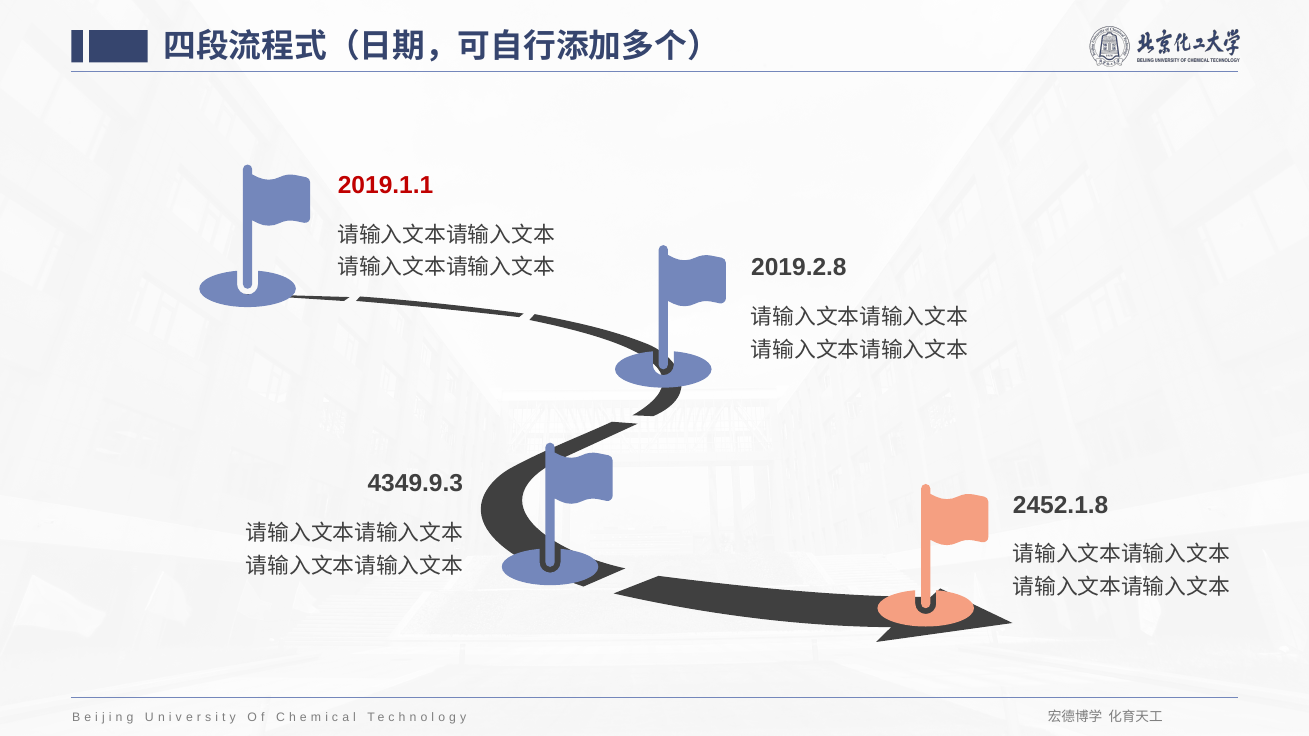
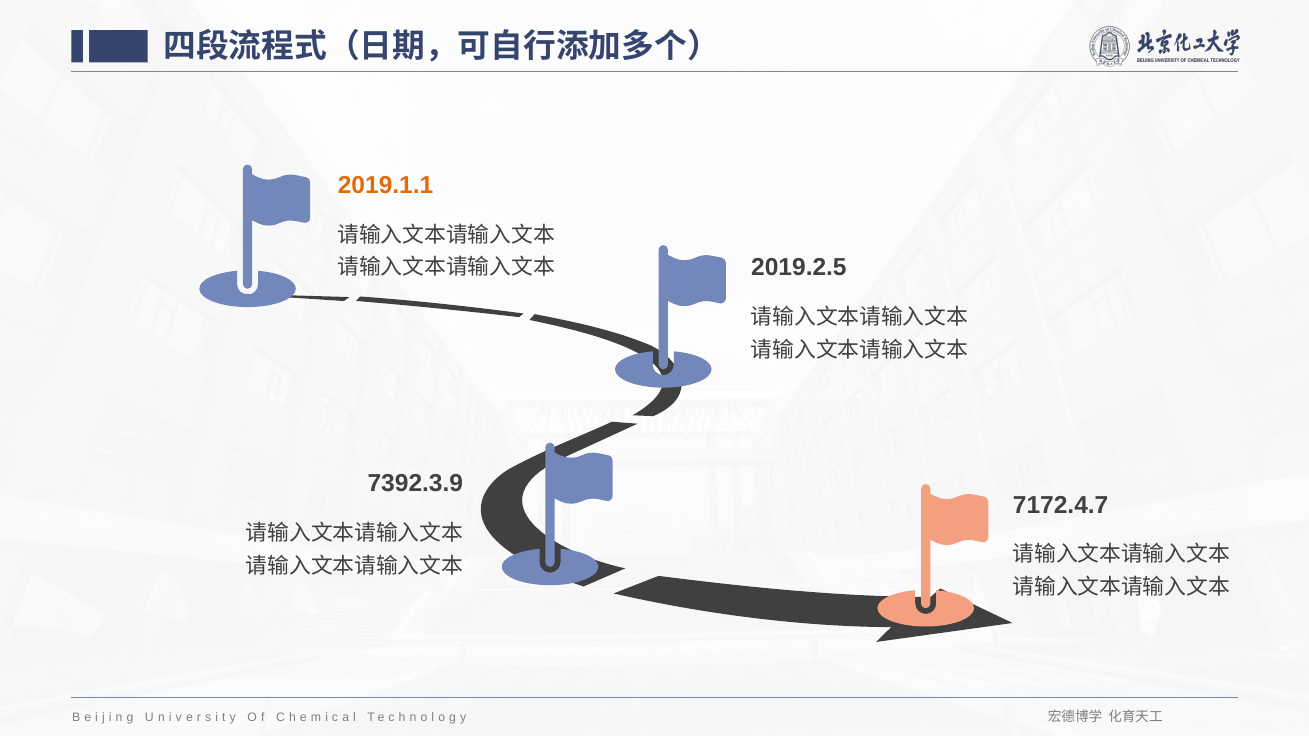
2019.1.1 colour: red -> orange (386, 186)
2019.2.8: 2019.2.8 -> 2019.2.5 (799, 268)
4349.9.3: 4349.9.3 -> 7392.3.9 (415, 484)
2452.1.8: 2452.1.8 -> 7172.4.7 (1061, 505)
